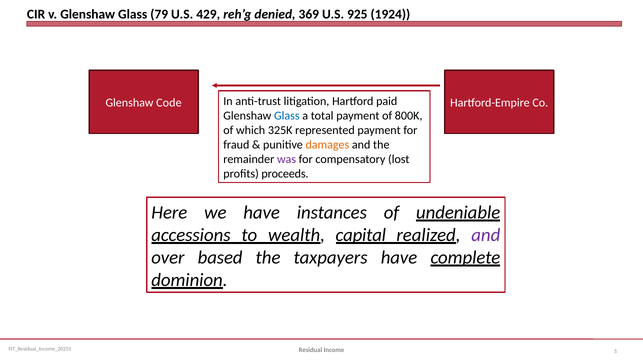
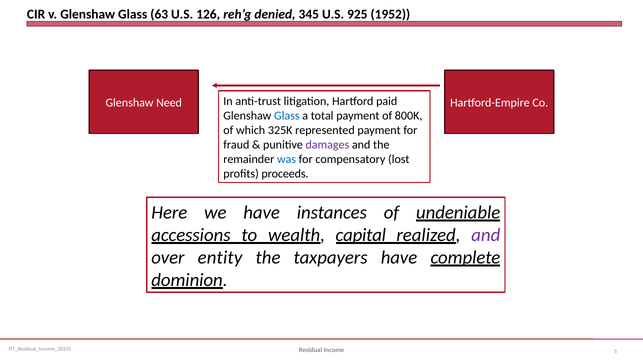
79: 79 -> 63 (159, 14)
429: 429 -> 126 (208, 14)
369: 369 -> 345 (309, 14)
1924: 1924 -> 1952 (390, 14)
Code: Code -> Need (169, 103)
damages colour: orange -> purple (327, 145)
was colour: purple -> blue (287, 159)
based: based -> entity (220, 257)
